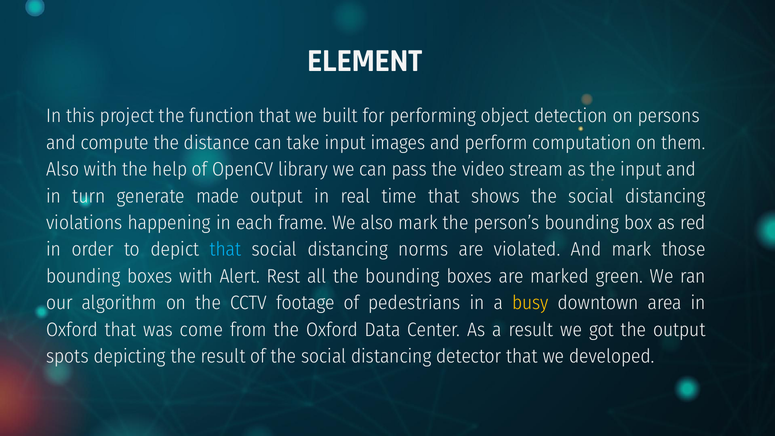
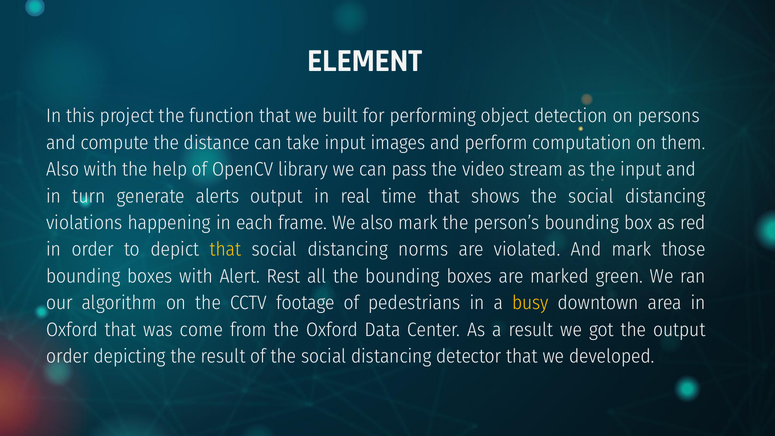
made: made -> alerts (218, 196)
that colour: light blue -> yellow (225, 250)
spots: spots -> order (67, 356)
